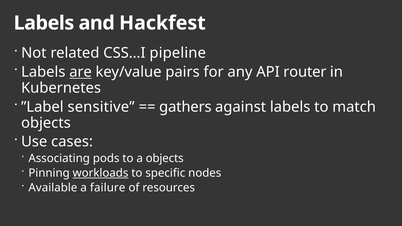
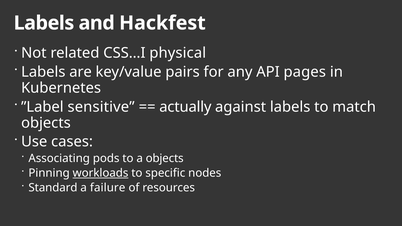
pipeline: pipeline -> physical (178, 53)
are underline: present -> none (81, 72)
router: router -> pages (305, 72)
gathers: gathers -> actually (185, 107)
Available: Available -> Standard (53, 188)
